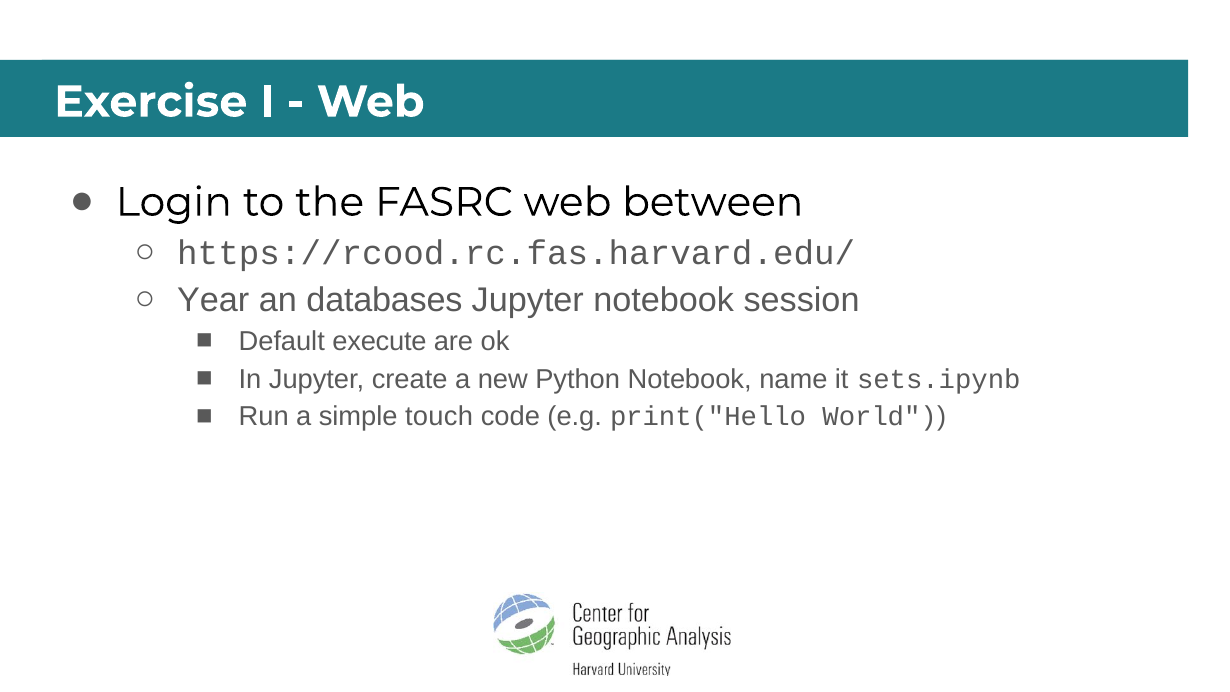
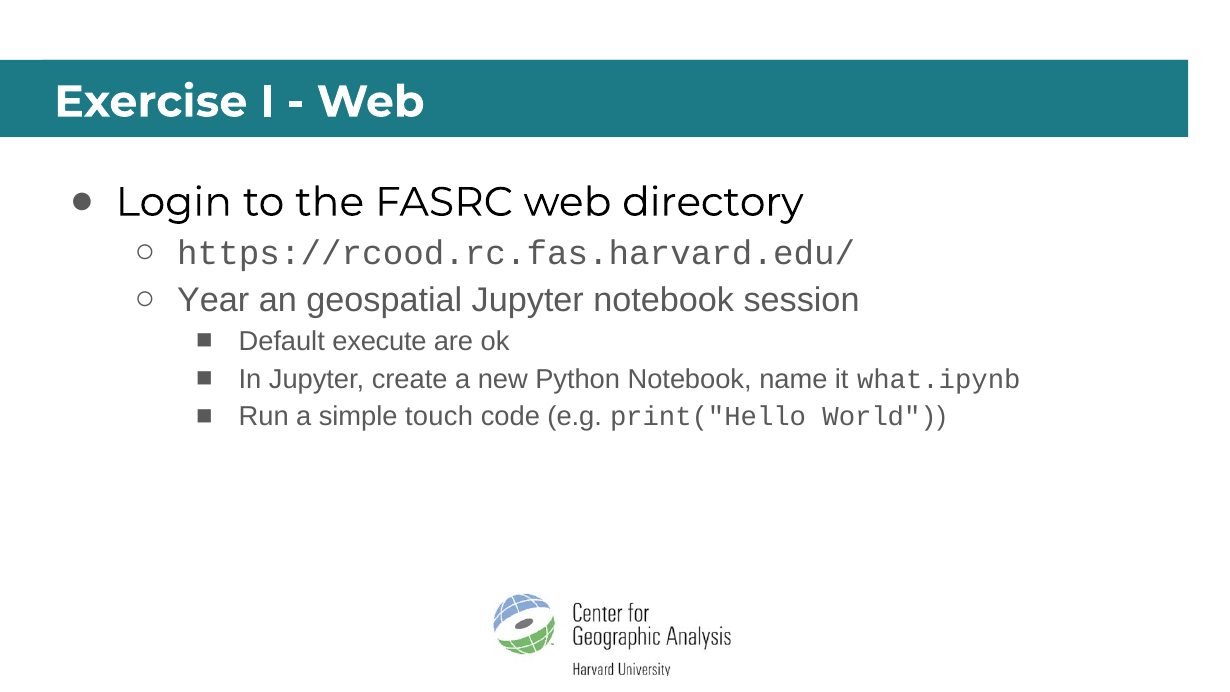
between: between -> directory (713, 202)
databases: databases -> geospatial (384, 300)
sets.ipynb: sets.ipynb -> what.ipynb (939, 379)
